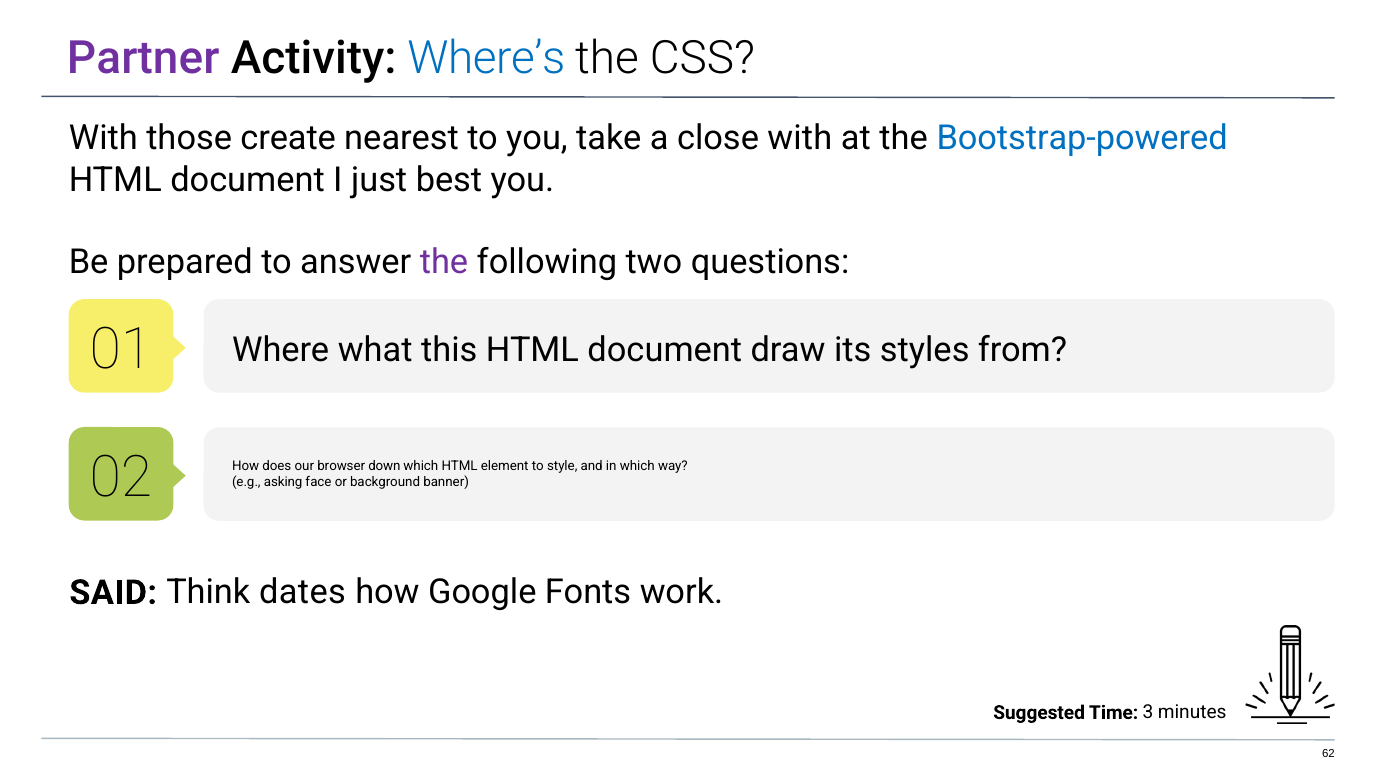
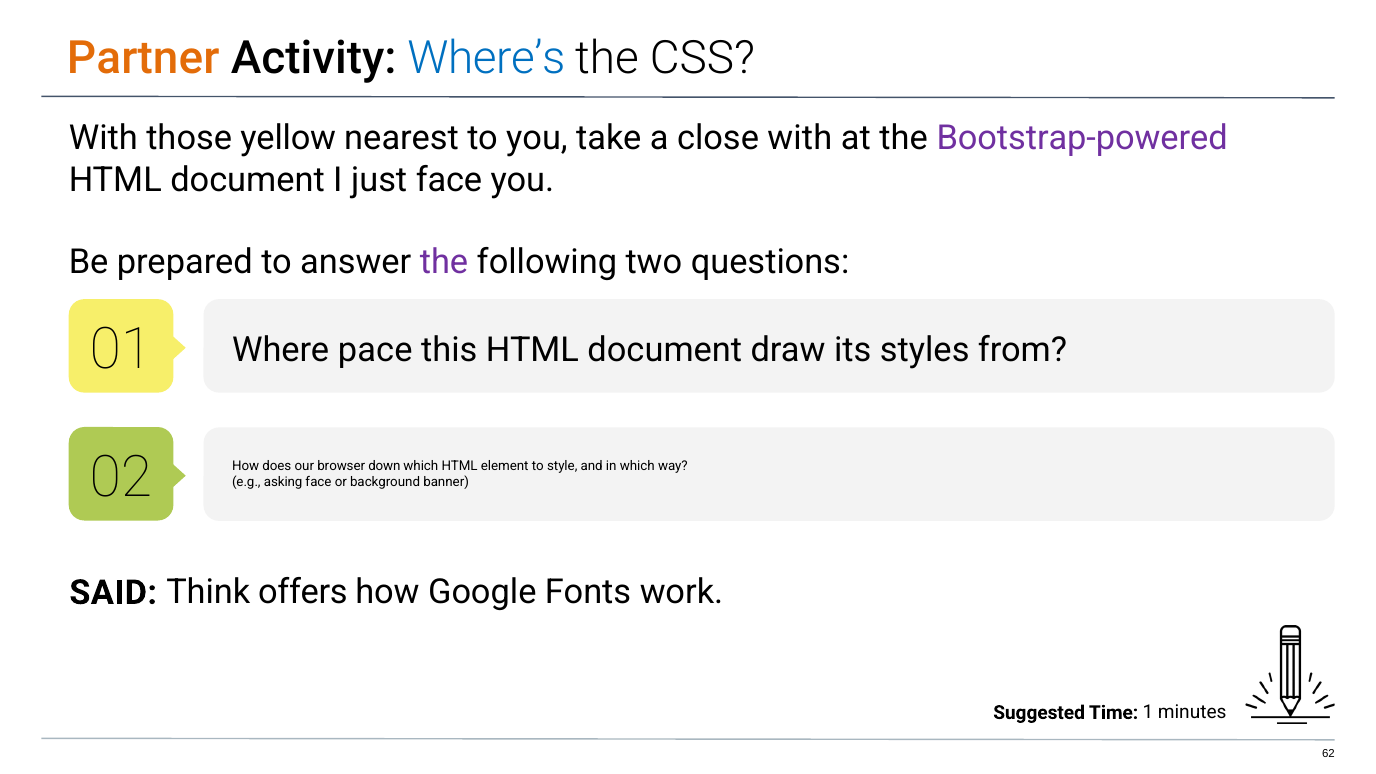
Partner colour: purple -> orange (143, 58)
create: create -> yellow (288, 139)
Bootstrap-powered colour: blue -> purple (1082, 139)
just best: best -> face (449, 180)
what: what -> pace (375, 350)
dates: dates -> offers (303, 593)
3: 3 -> 1 (1148, 713)
